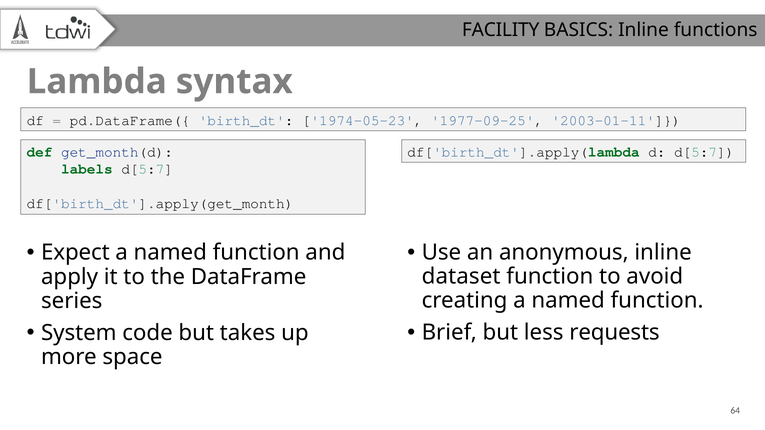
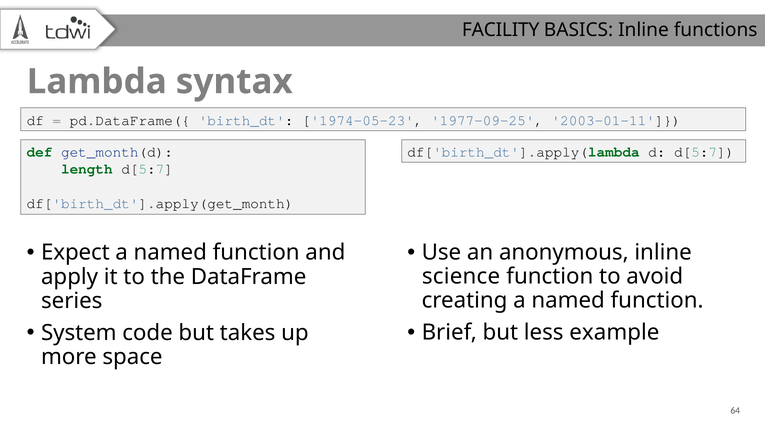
labels: labels -> length (87, 169)
dataset: dataset -> science (461, 277)
requests: requests -> example (614, 333)
